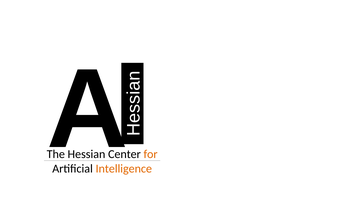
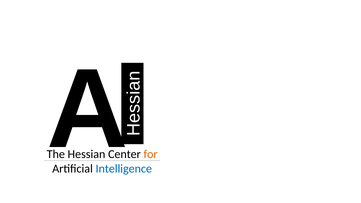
Intelligence colour: orange -> blue (124, 169)
